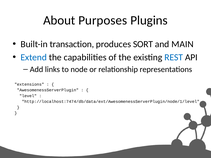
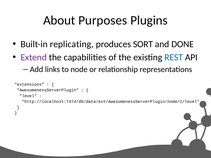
transaction: transaction -> replicating (72, 44)
MAIN: MAIN -> DONE (183, 44)
Extend colour: blue -> purple (34, 57)
